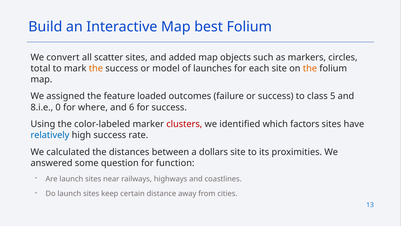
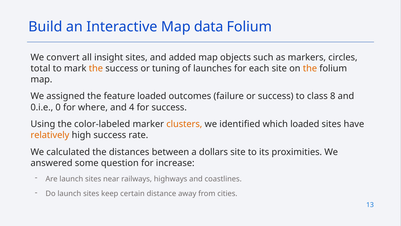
best: best -> data (209, 27)
scatter: scatter -> insight (109, 57)
model: model -> tuning (166, 68)
5: 5 -> 8 (333, 96)
8.i.e: 8.i.e -> 0.i.e (42, 107)
6: 6 -> 4 (132, 107)
clusters colour: red -> orange (184, 124)
which factors: factors -> loaded (305, 124)
relatively colour: blue -> orange (50, 135)
function: function -> increase (175, 163)
